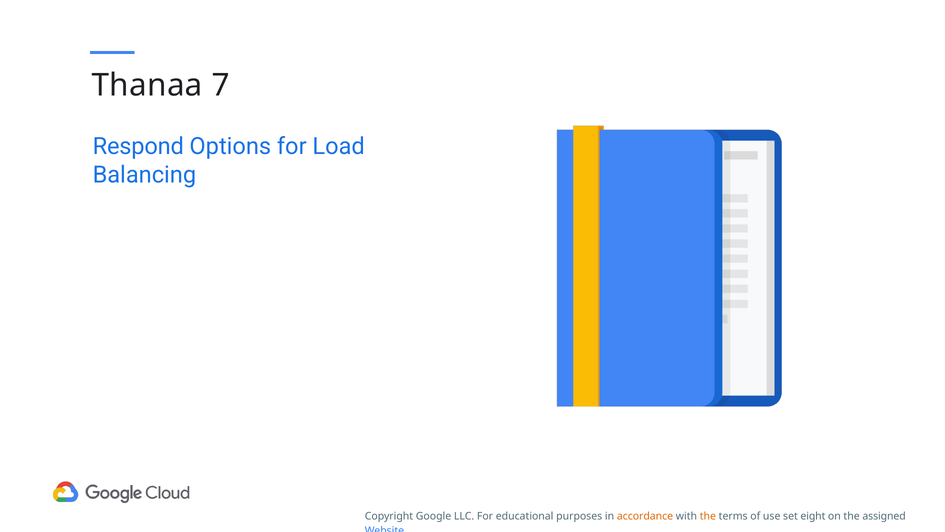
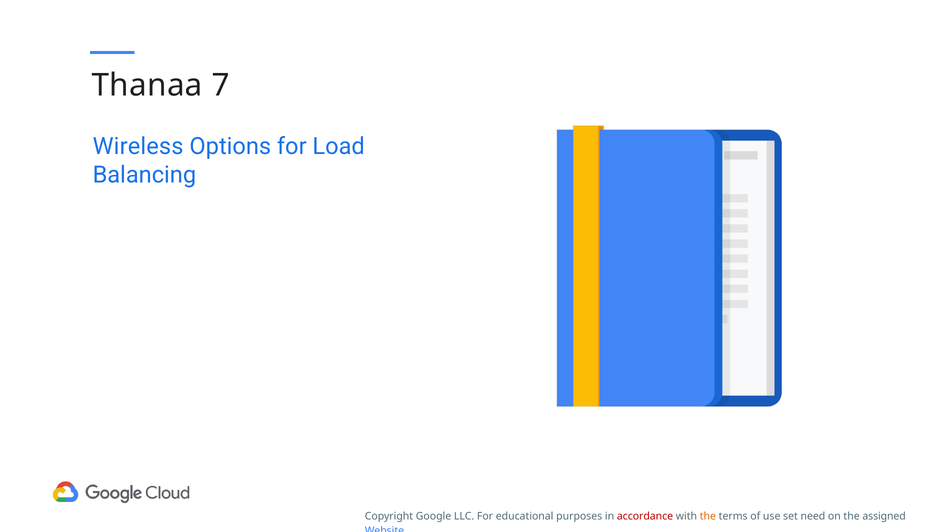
Respond: Respond -> Wireless (138, 146)
accordance colour: orange -> red (645, 516)
eight: eight -> need (813, 516)
